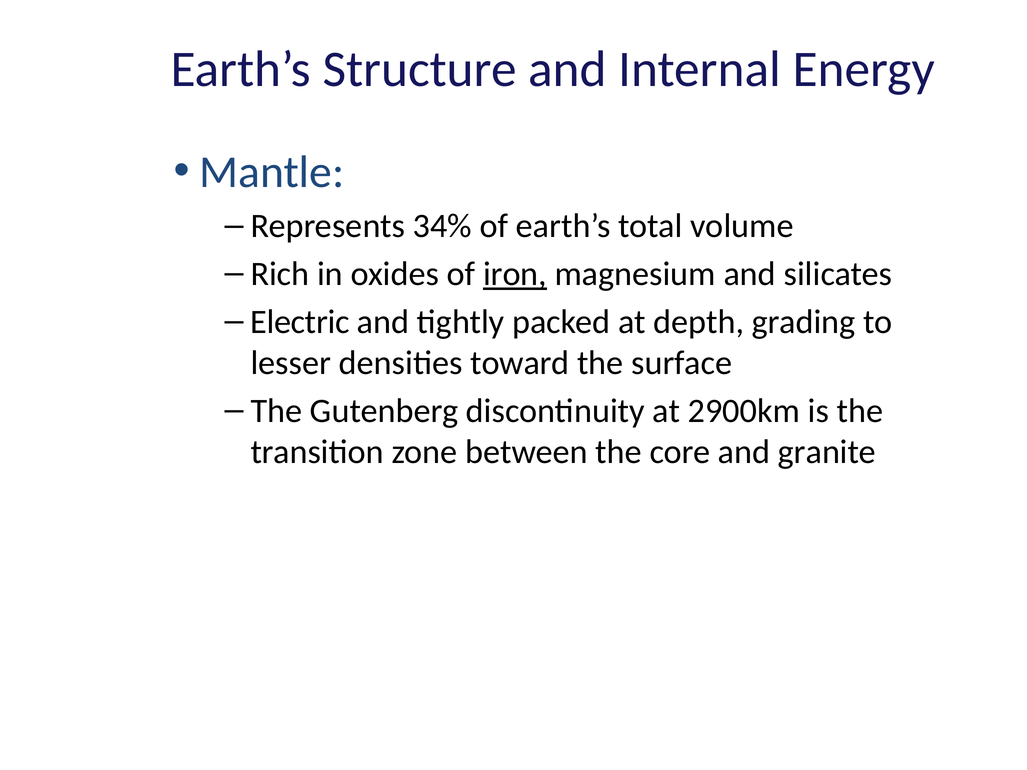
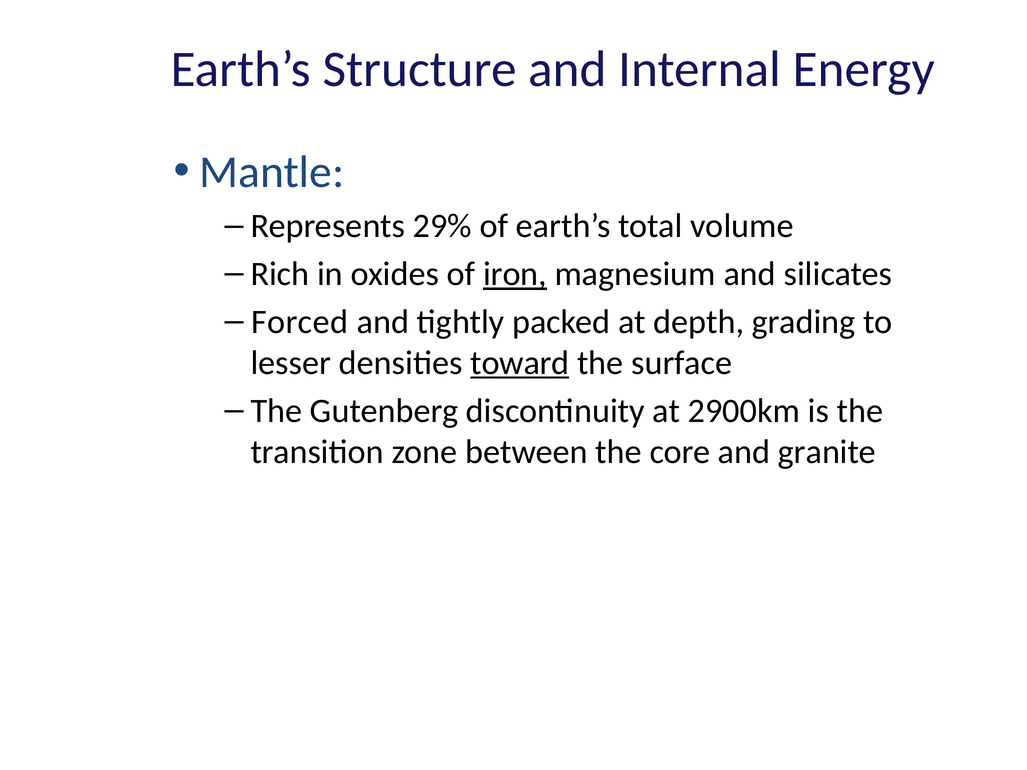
34%: 34% -> 29% (442, 226)
Electric: Electric -> Forced (300, 322)
toward underline: none -> present (520, 363)
